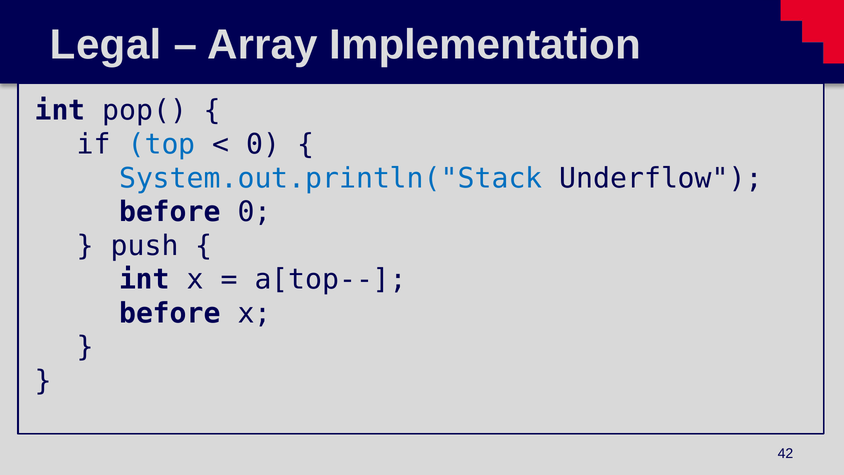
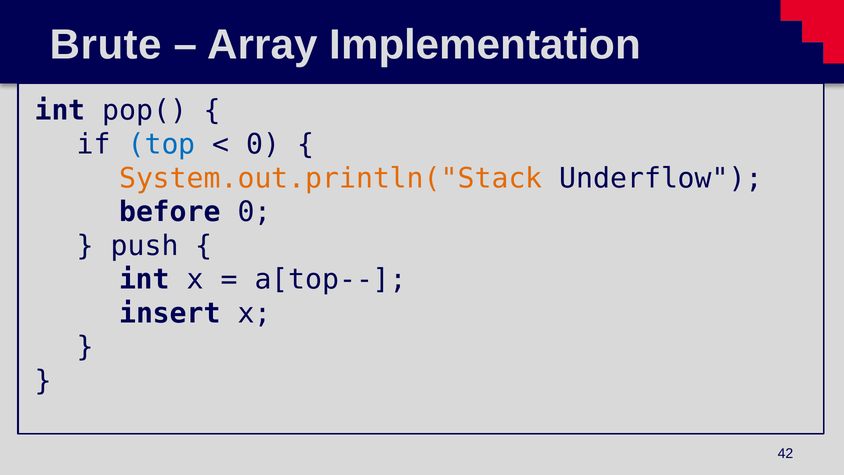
Legal: Legal -> Brute (106, 45)
System.out.println("Stack colour: blue -> orange (331, 178)
before: before -> insert (170, 313)
